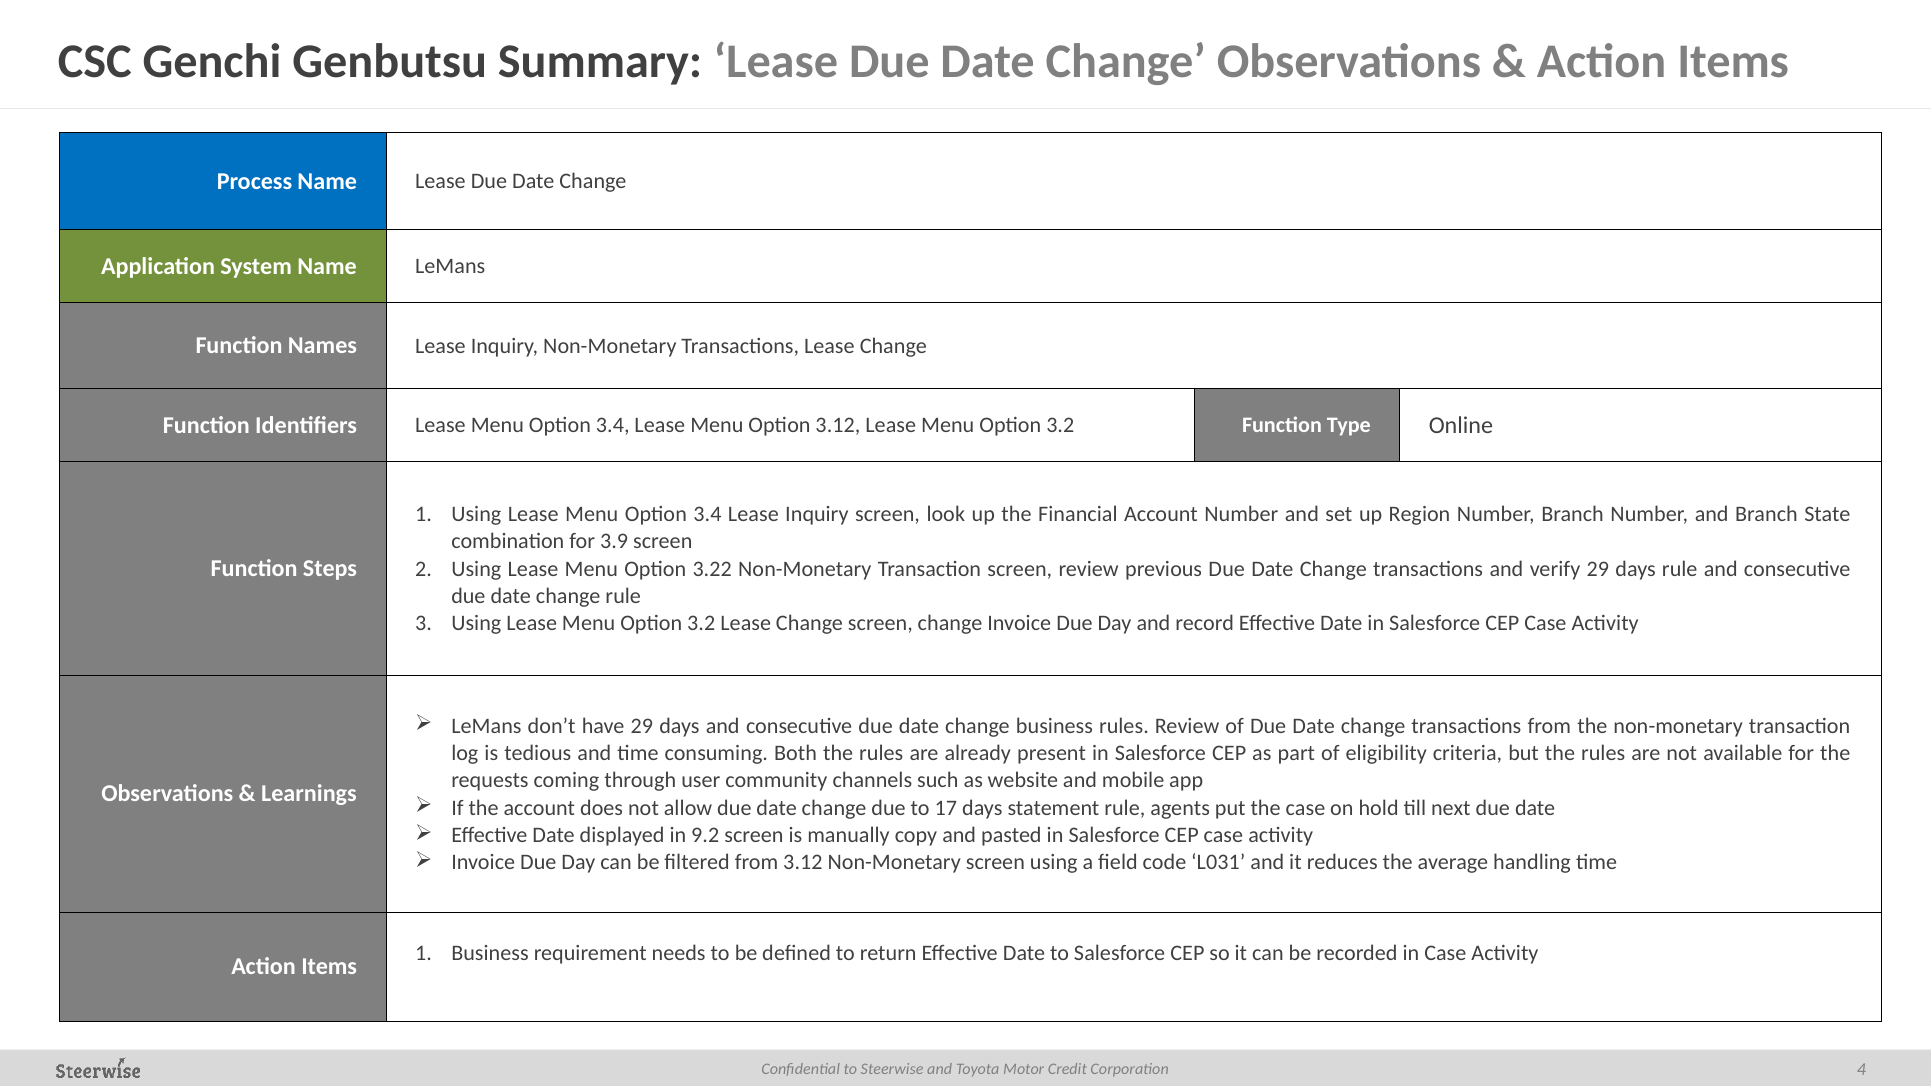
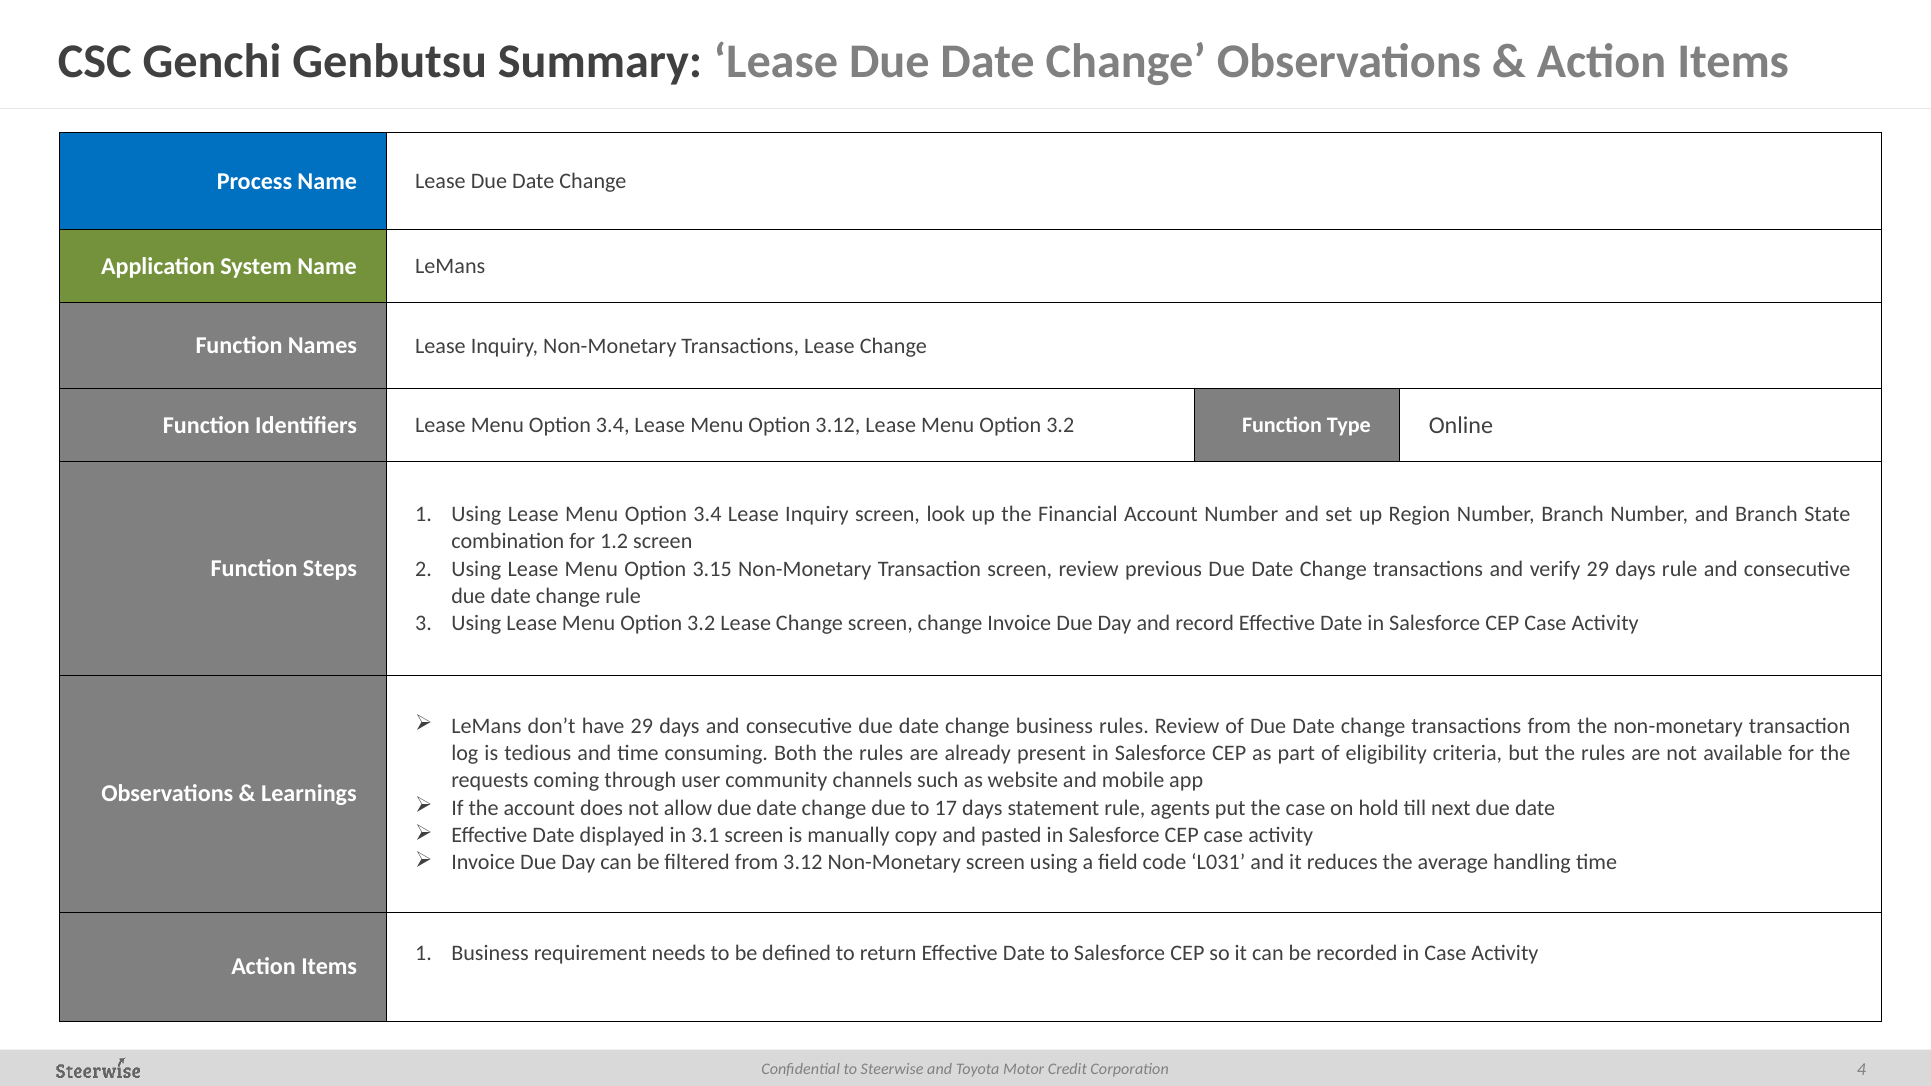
3.9: 3.9 -> 1.2 (614, 542)
3.22: 3.22 -> 3.15 (712, 569)
9.2: 9.2 -> 3.1 (705, 835)
